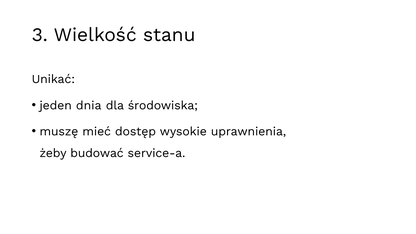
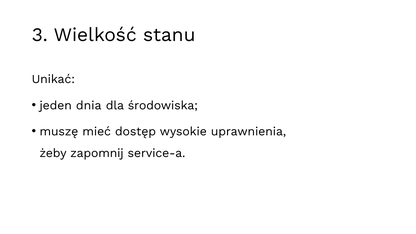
budować: budować -> zapomnij (97, 153)
